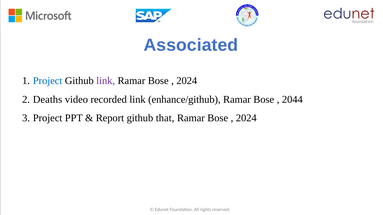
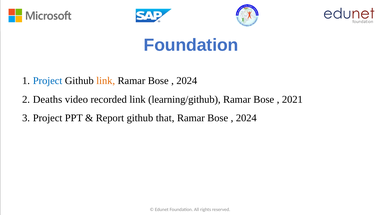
Associated: Associated -> Foundation (191, 45)
link colour: purple -> orange (106, 81)
enhance/github: enhance/github -> learning/github (184, 100)
2044: 2044 -> 2021 (292, 100)
